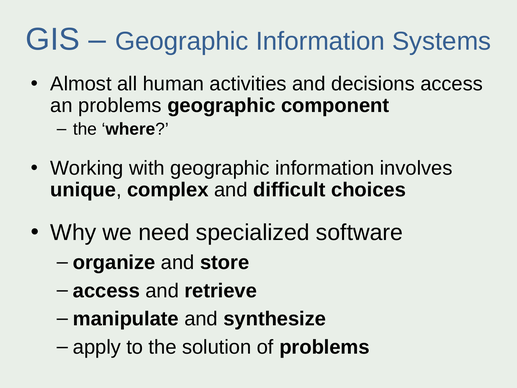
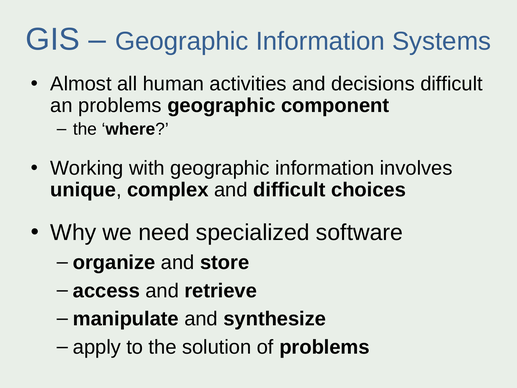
decisions access: access -> difficult (452, 84)
